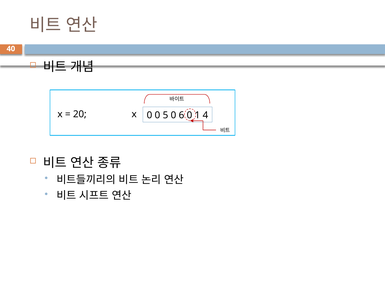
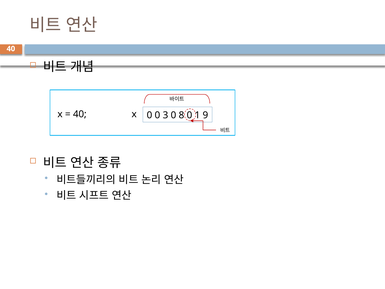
20: 20 -> 40 (80, 114)
5: 5 -> 3 (165, 115)
6: 6 -> 8 (181, 115)
4: 4 -> 9 (205, 115)
